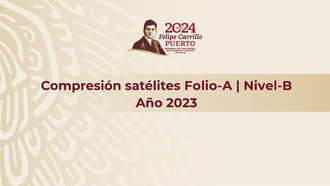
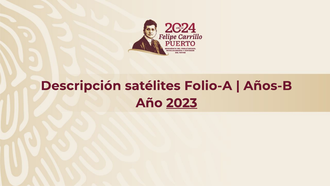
Compresión: Compresión -> Descripción (81, 86)
Nivel-B: Nivel-B -> Años-B (268, 86)
2023 underline: none -> present (182, 103)
